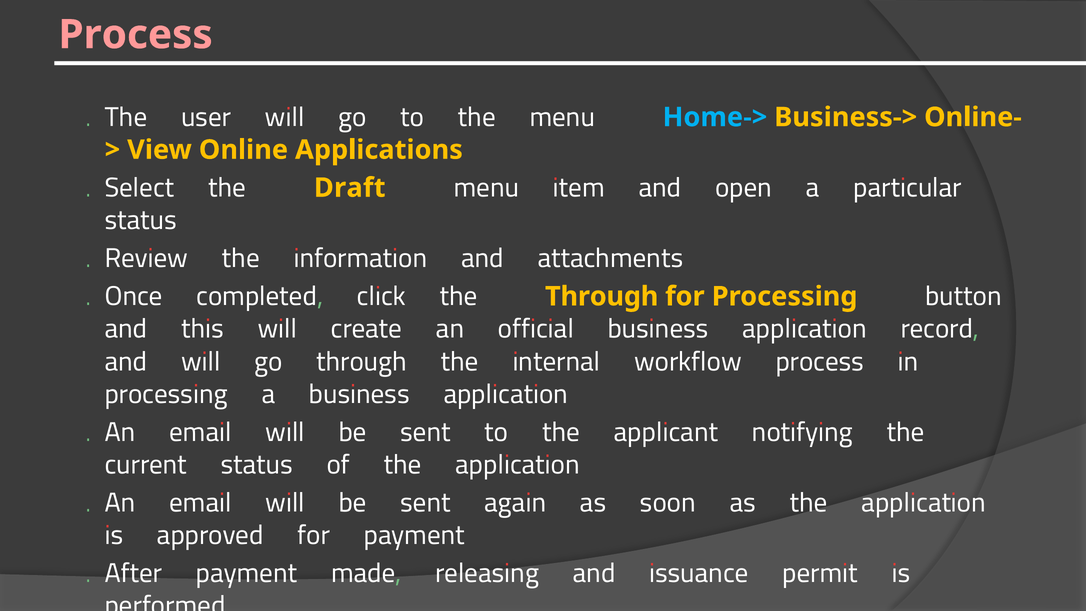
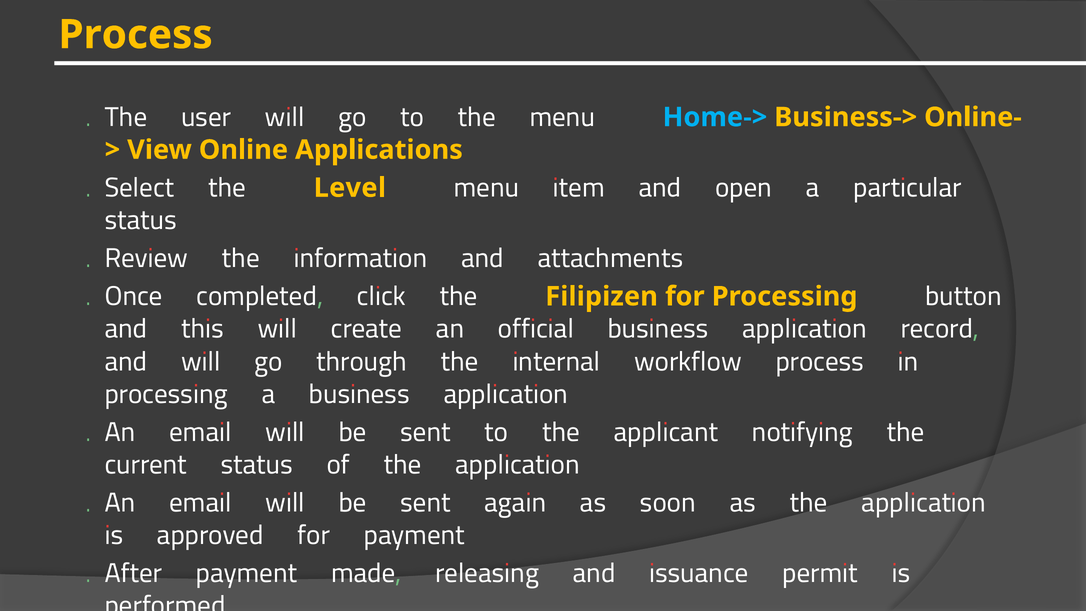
Process colour: pink -> yellow (136, 35)
Draft: Draft -> Level (350, 188)
the Through: Through -> Filipizen (602, 296)
